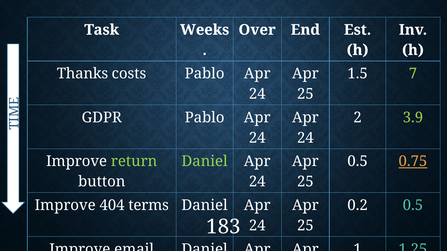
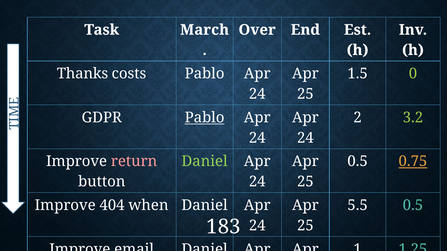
Weeks: Weeks -> March (205, 30)
7: 7 -> 0 (413, 74)
Pablo underline: none -> present (205, 118)
3.9: 3.9 -> 3.2 (413, 118)
return colour: light green -> pink (134, 162)
terms: terms -> when (149, 206)
0.2: 0.2 -> 5.5 (358, 206)
